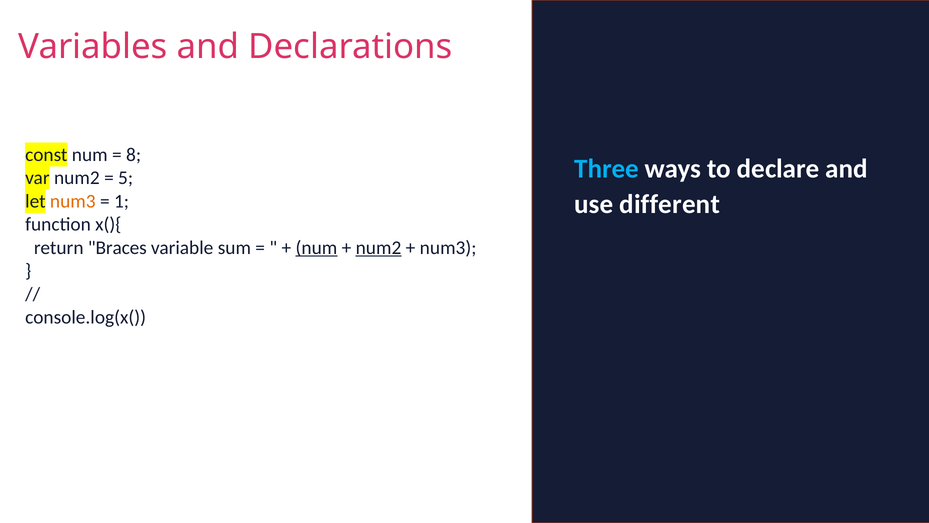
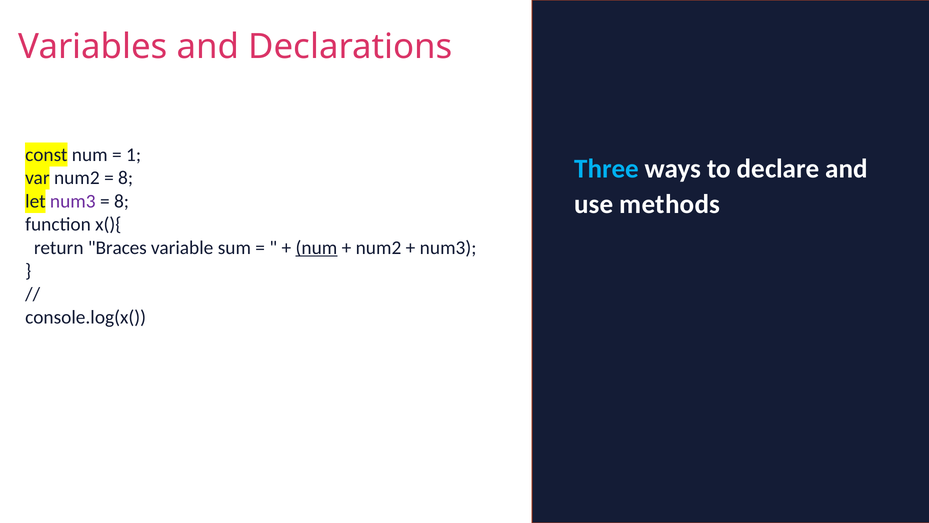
8: 8 -> 1 (134, 155)
5: 5 -> 8 (126, 178)
num3 colour: orange -> purple (73, 201)
1: 1 -> 8 (122, 201)
different: different -> methods (670, 204)
num2 underline: present -> none (379, 247)
